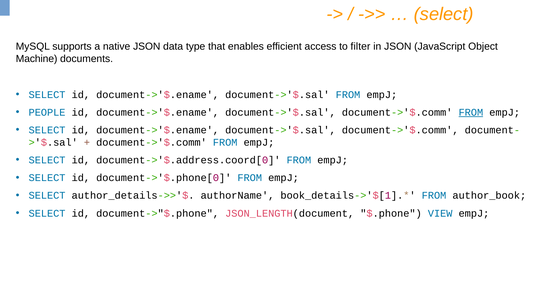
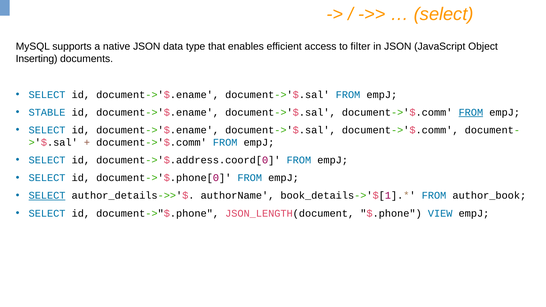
Machine: Machine -> Inserting (37, 59)
PEOPLE: PEOPLE -> STABLE (47, 112)
SELECT underline: none -> present (47, 196)
